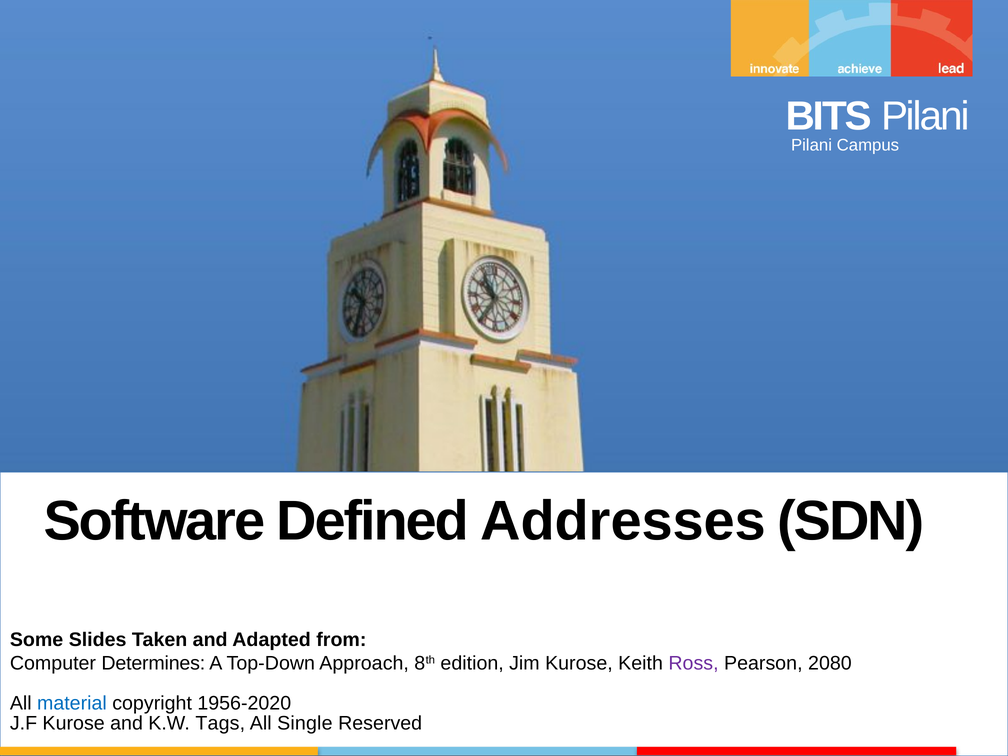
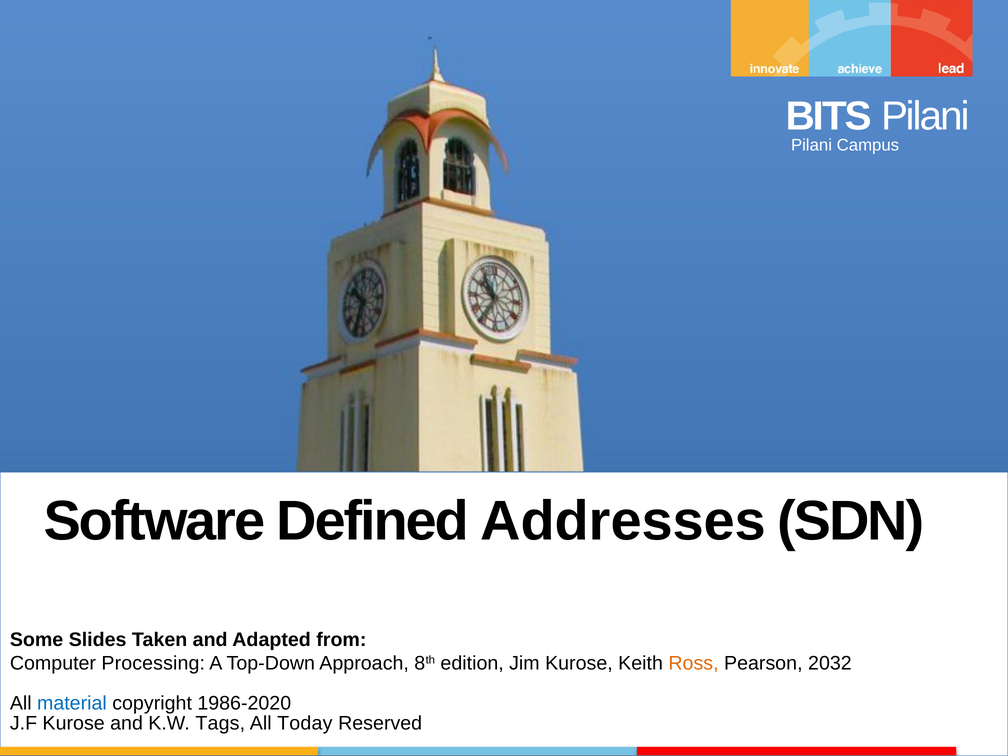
Determines: Determines -> Processing (153, 663)
Ross colour: purple -> orange (693, 663)
2080: 2080 -> 2032 (830, 663)
1956-2020: 1956-2020 -> 1986-2020 (244, 703)
Single: Single -> Today (305, 723)
